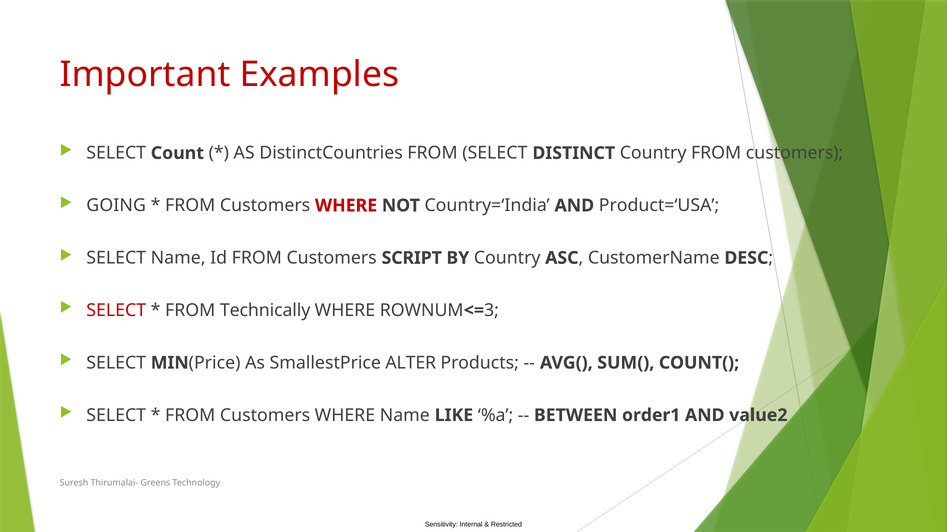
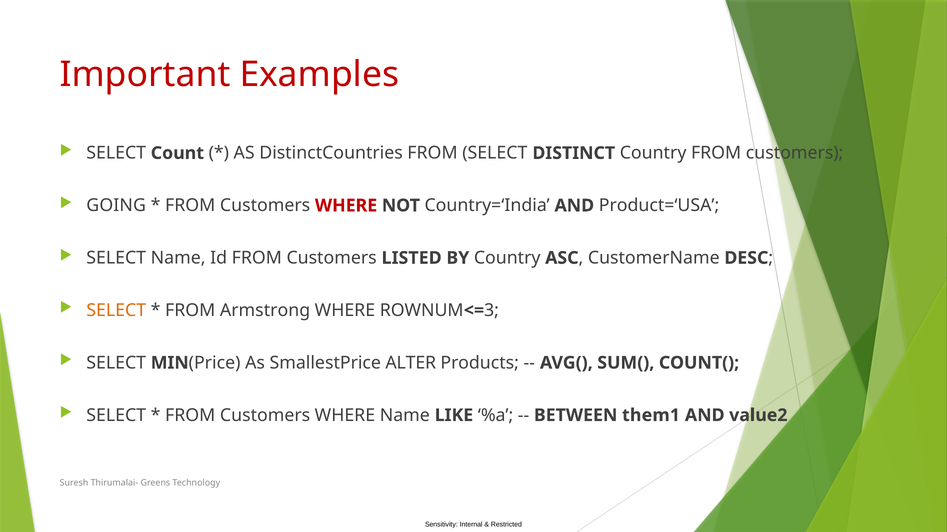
SCRIPT: SCRIPT -> LISTED (412, 258)
SELECT colour: red -> orange (116, 311)
Technically: Technically -> Armstrong (265, 311)
order1: order1 -> them1 (651, 416)
